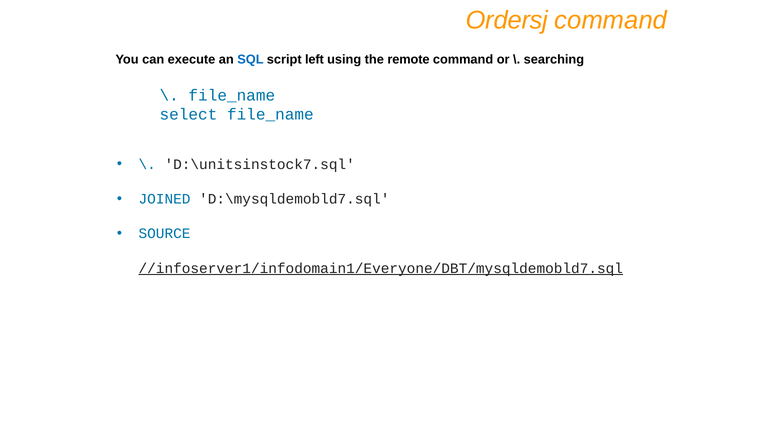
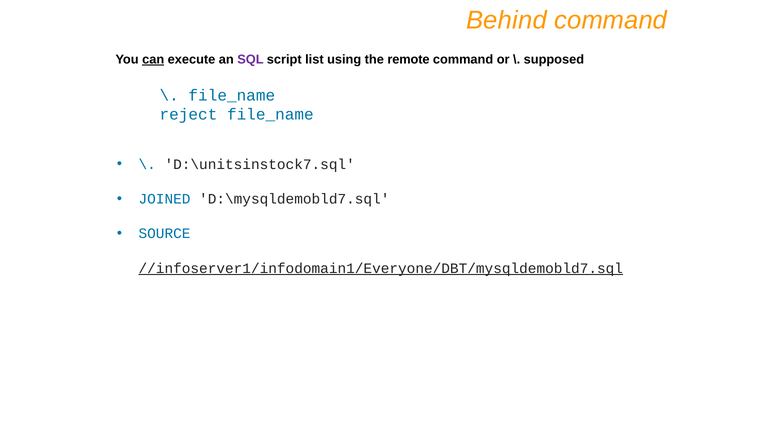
Ordersj: Ordersj -> Behind (507, 20)
can underline: none -> present (153, 59)
SQL colour: blue -> purple (250, 59)
left: left -> list (314, 59)
searching: searching -> supposed (554, 59)
select: select -> reject (188, 114)
